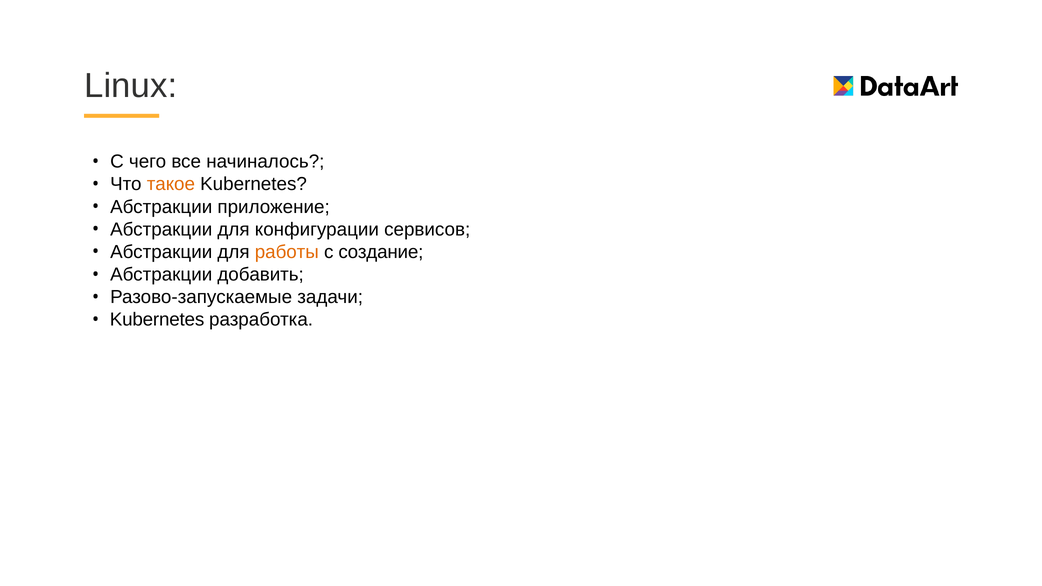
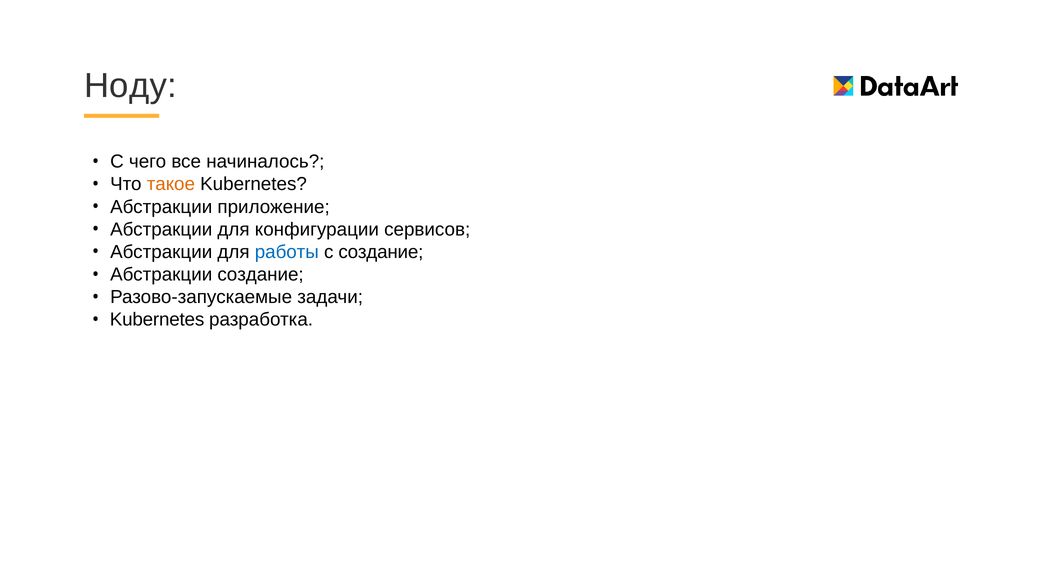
Linux: Linux -> Ноду (131, 86)
работы colour: orange -> blue (287, 252)
Абстракции добавить: добавить -> создание (261, 275)
